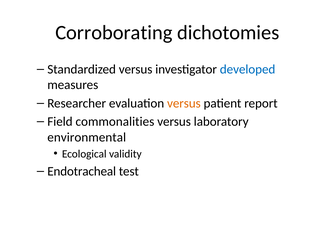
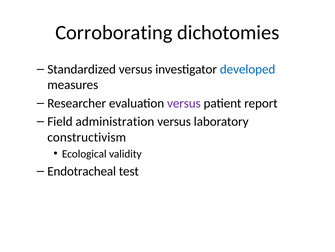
versus colour: orange -> purple (184, 103)
commonalities: commonalities -> administration (115, 121)
environmental: environmental -> constructivism (87, 137)
